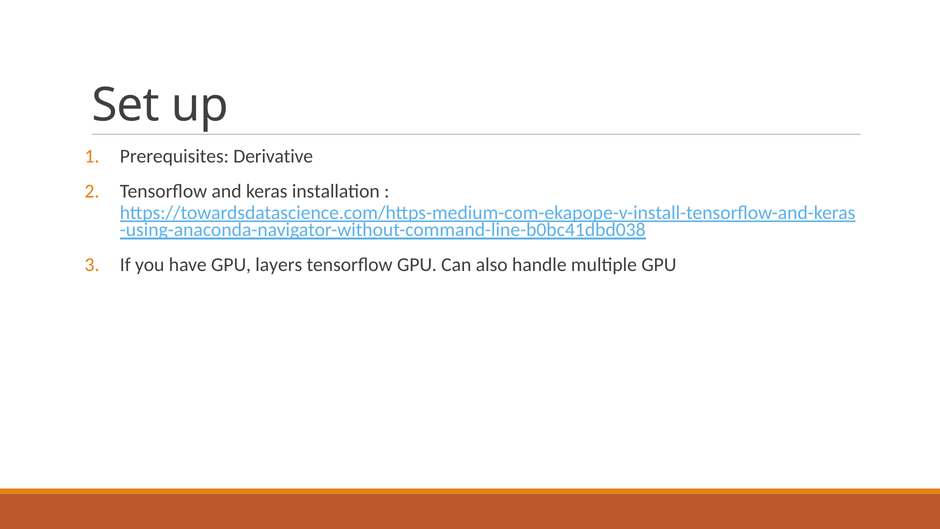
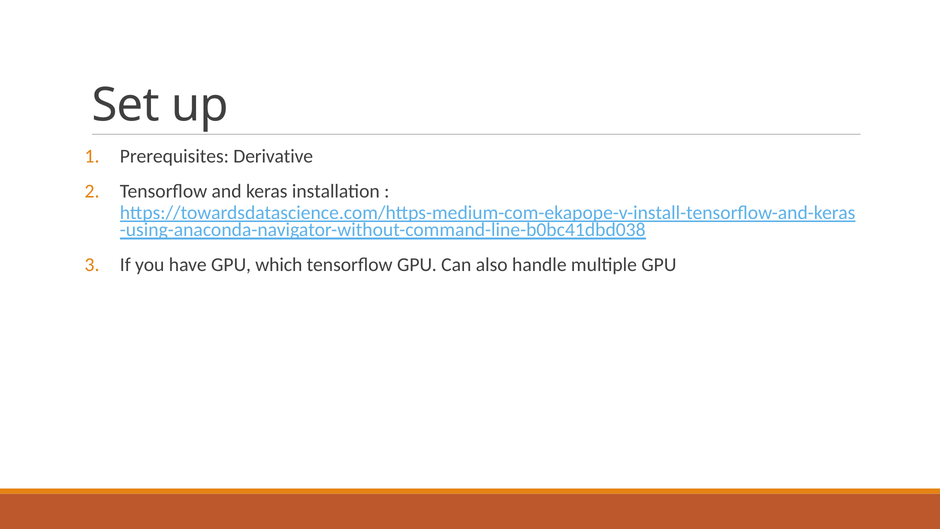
layers: layers -> which (279, 265)
